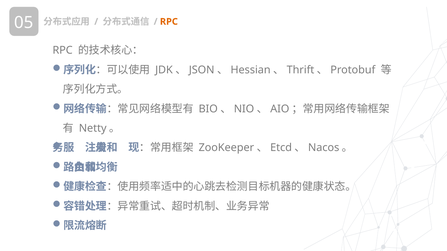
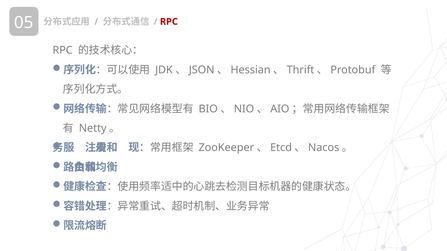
RPC colour: orange -> red (169, 22)
